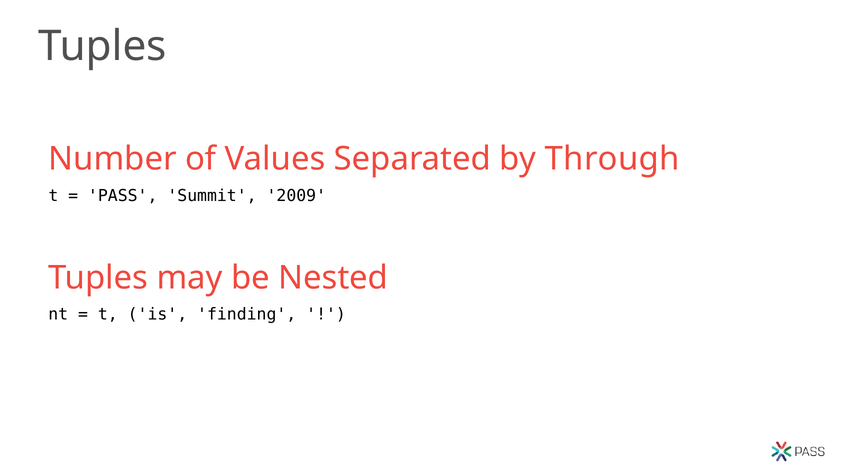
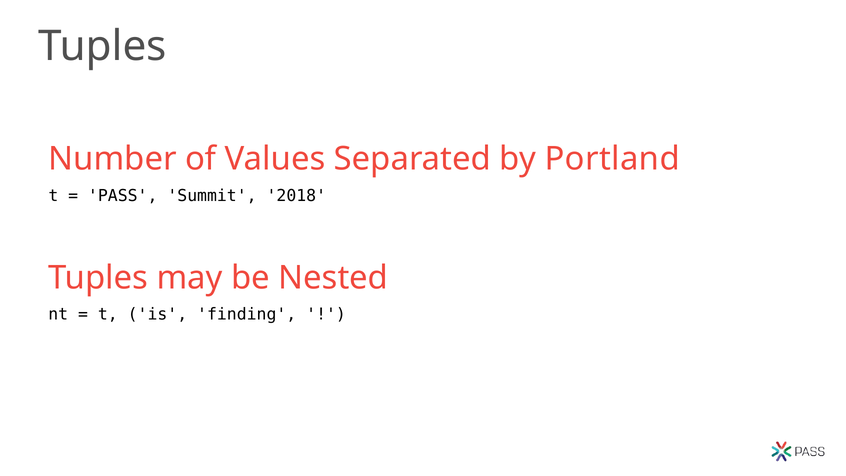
Through: Through -> Portland (612, 159)
2009: 2009 -> 2018 (296, 196)
